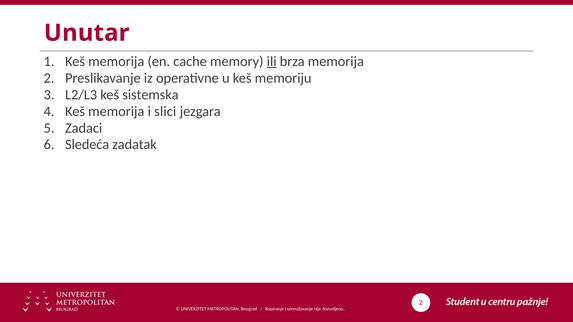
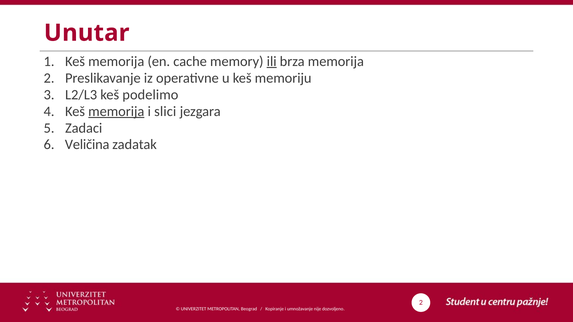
sistemska: sistemska -> podelimo (150, 95)
memorija underline: none -> present (116, 111)
Sledeća: Sledeća -> Veličina (87, 145)
